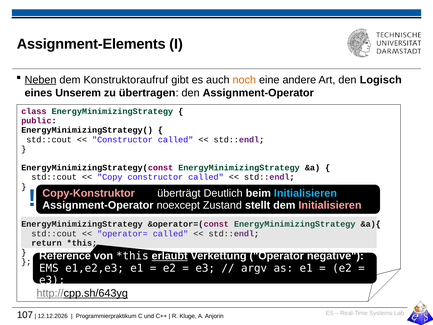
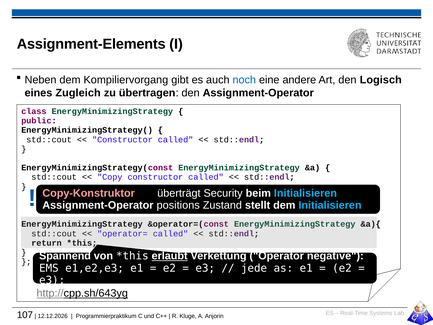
Neben underline: present -> none (41, 80)
Konstruktoraufruf: Konstruktoraufruf -> Kompiliervorgang (126, 80)
noch colour: orange -> blue (244, 80)
Unserem: Unserem -> Zugleich (78, 93)
Deutlich: Deutlich -> Security (223, 193)
noexcept: noexcept -> positions (178, 205)
Initialisieren colour: pink -> light blue (330, 205)
Reference: Reference -> Spannend (65, 256)
argv: argv -> jede (254, 268)
